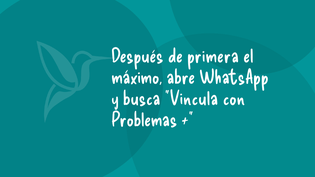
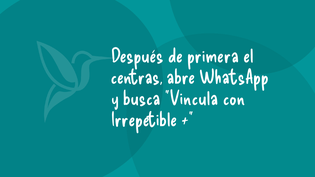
máximo: máximo -> centras (137, 77)
Problemas: Problemas -> Irrepetible (144, 120)
